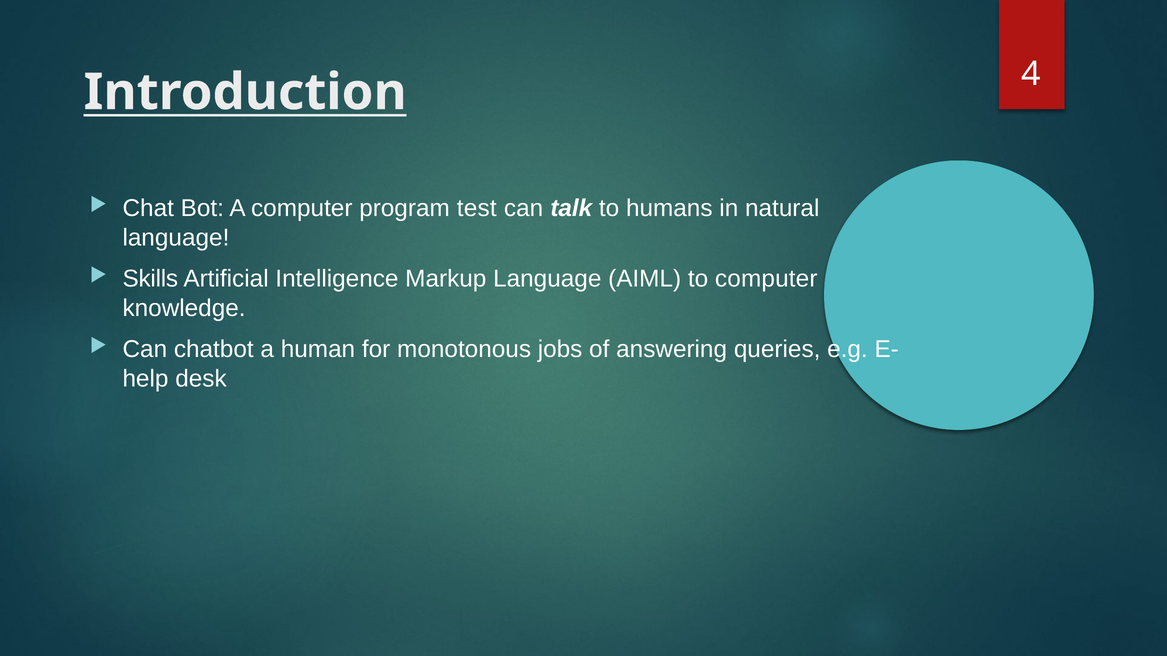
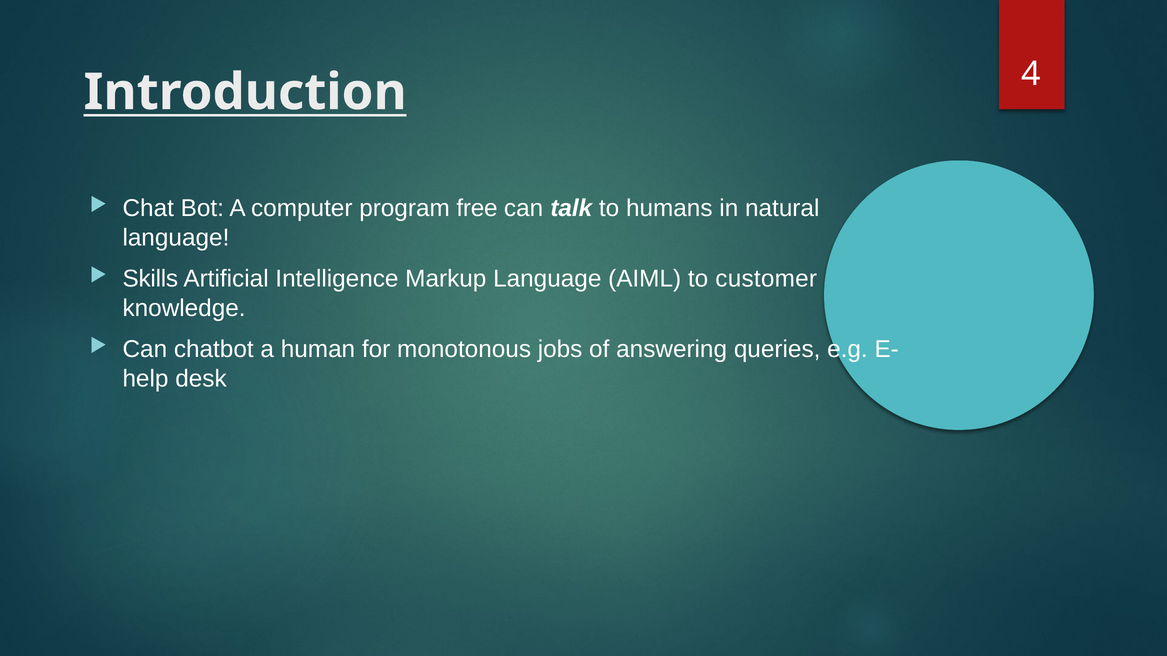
test: test -> free (477, 209)
to computer: computer -> customer (766, 279)
